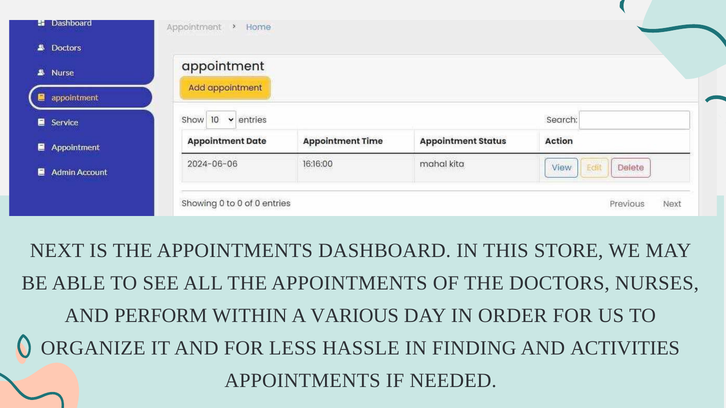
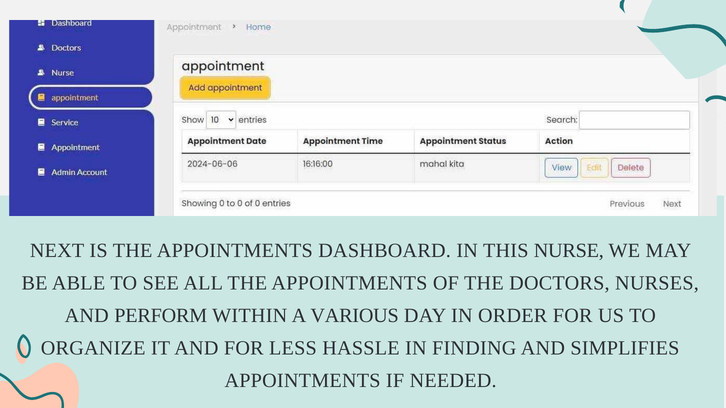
STORE: STORE -> NURSE (569, 251)
ACTIVITIES: ACTIVITIES -> SIMPLIFIES (625, 348)
